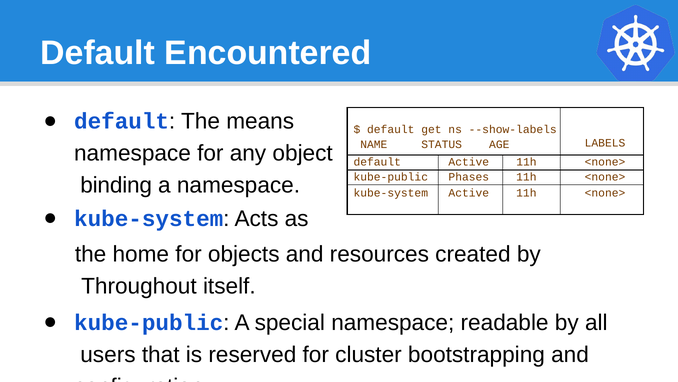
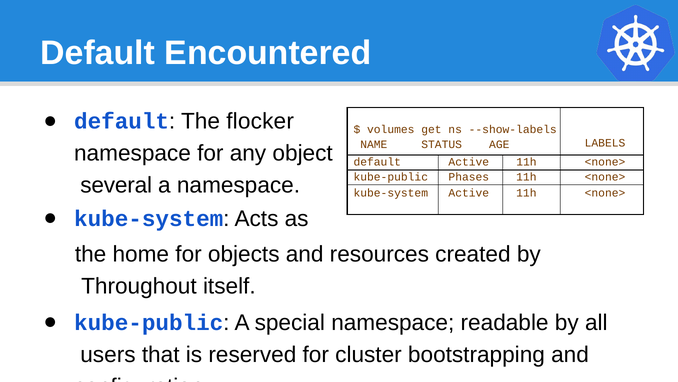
means: means -> flocker (260, 121)
default: default -> volumes (391, 129)
binding: binding -> several (116, 185)
